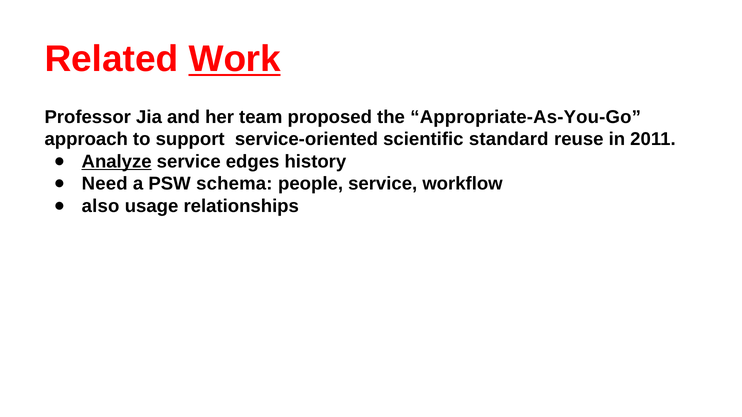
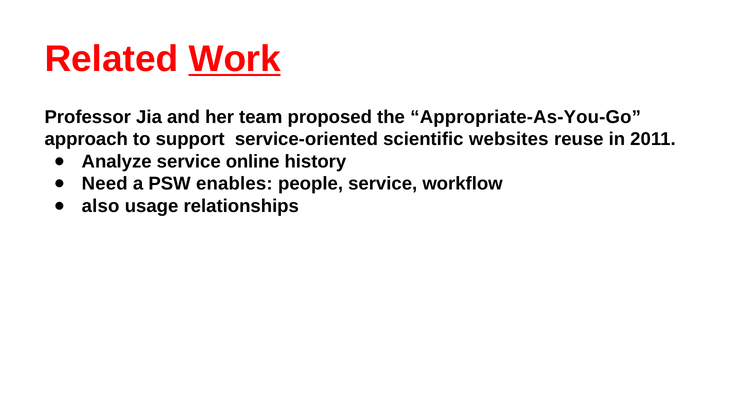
standard: standard -> websites (509, 140)
Analyze underline: present -> none (117, 162)
edges: edges -> online (253, 162)
schema: schema -> enables (234, 184)
